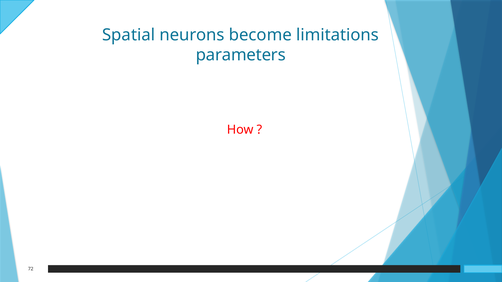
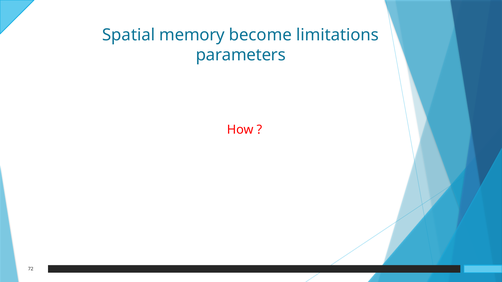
neurons: neurons -> memory (192, 35)
